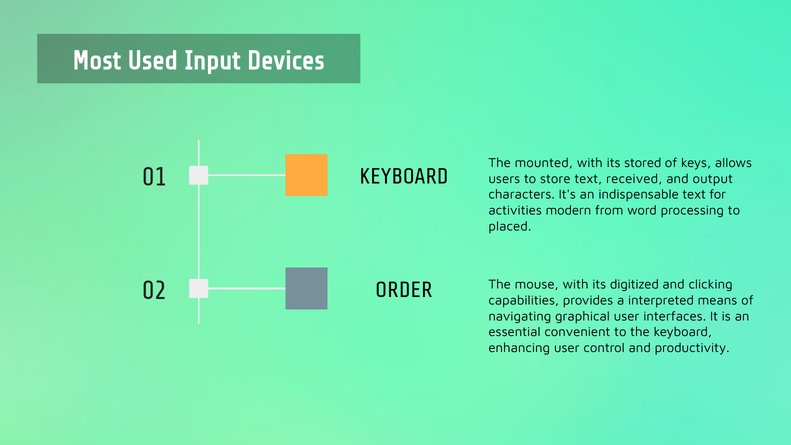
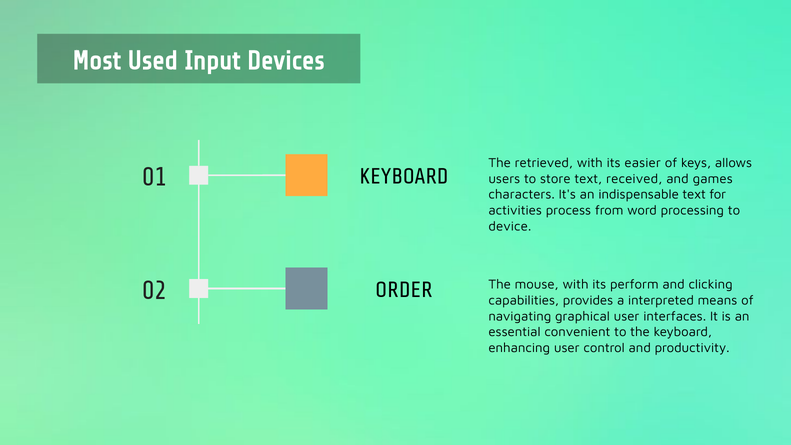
mounted: mounted -> retrieved (544, 163)
stored: stored -> easier (643, 163)
output: output -> games (713, 179)
modern: modern -> process (568, 210)
placed: placed -> device (510, 226)
digitized: digitized -> perform (634, 285)
